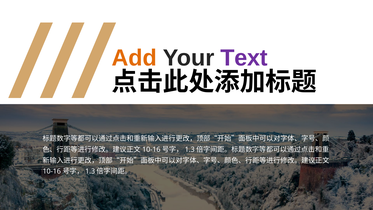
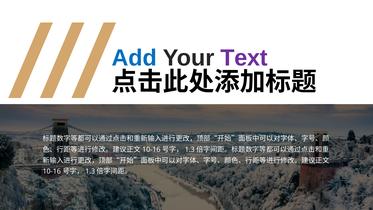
Add colour: orange -> blue (134, 58)
